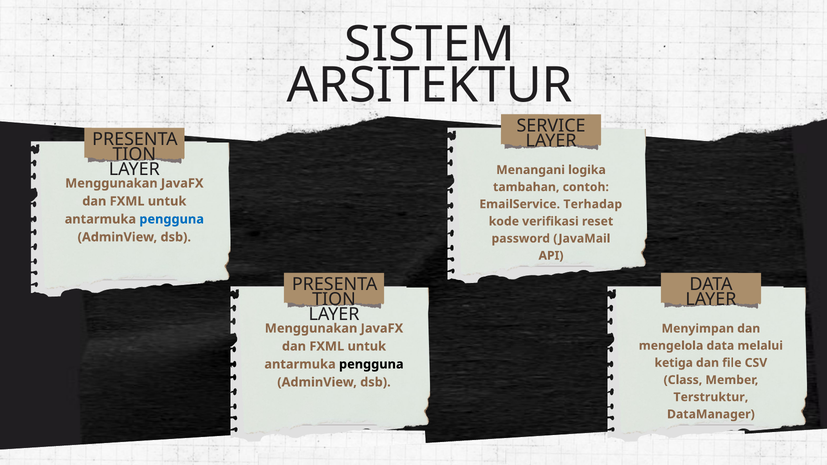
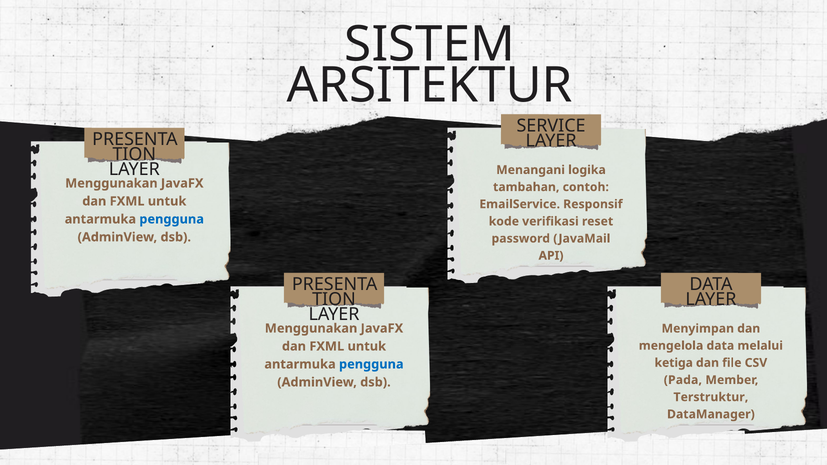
Terhadap: Terhadap -> Responsif (593, 204)
pengguna colour: black -> blue (371, 364)
Class: Class -> Pada (683, 380)
